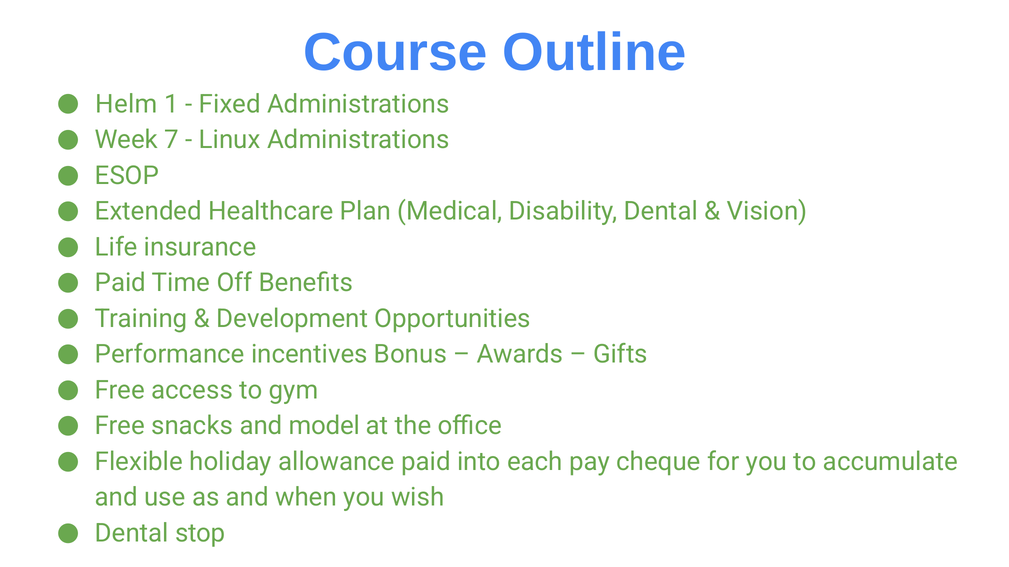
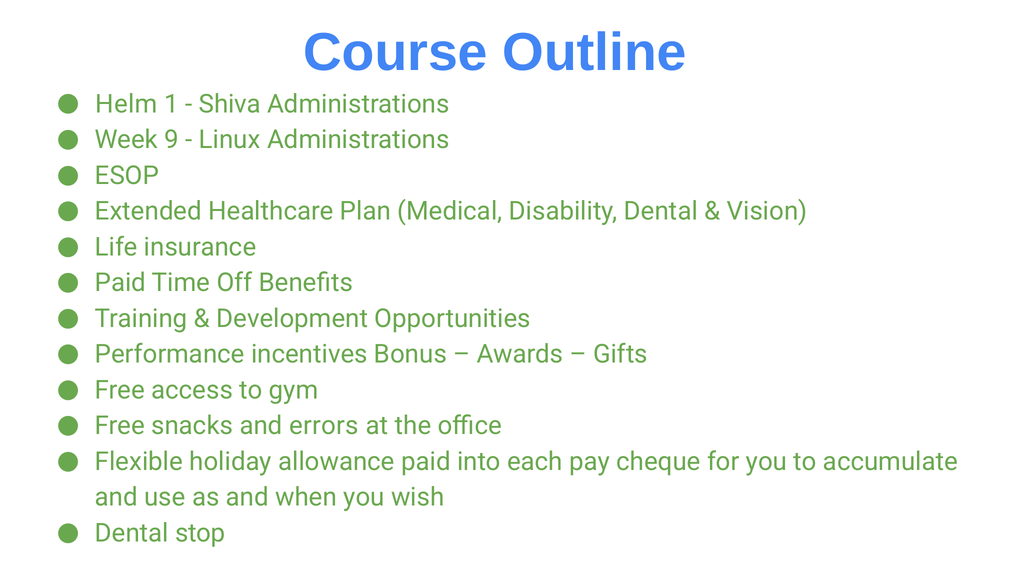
Fixed: Fixed -> Shiva (230, 104)
7: 7 -> 9 (172, 140)
model: model -> errors (324, 426)
